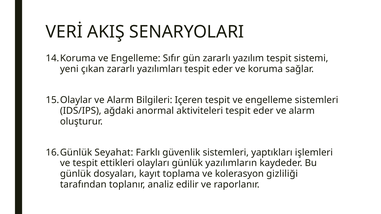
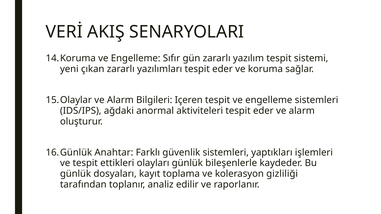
Seyahat: Seyahat -> Anahtar (114, 153)
yazılımların: yazılımların -> bileşenlerle (231, 163)
